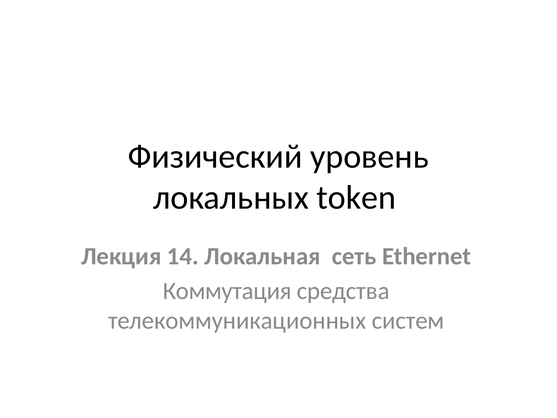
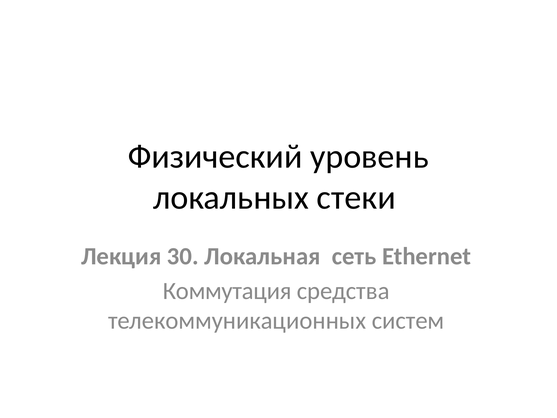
token: token -> стеки (356, 197)
14: 14 -> 30 (183, 256)
